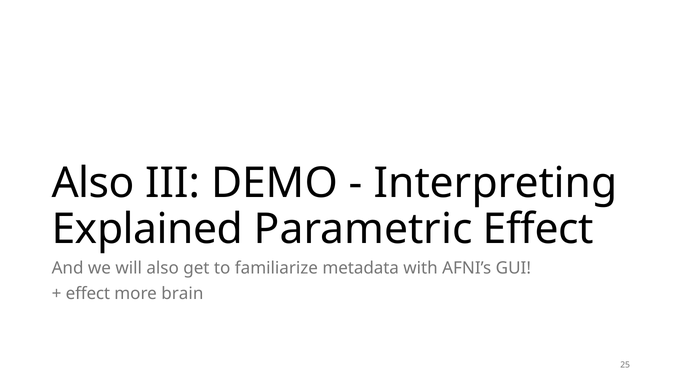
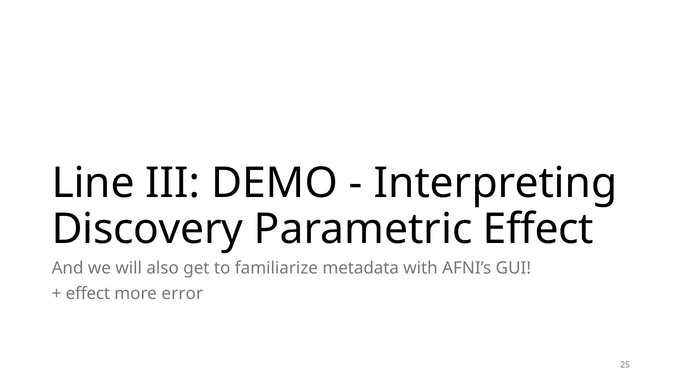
Also: Also -> Line (93, 183)
Explained: Explained -> Discovery (147, 229)
brain: brain -> error (182, 294)
